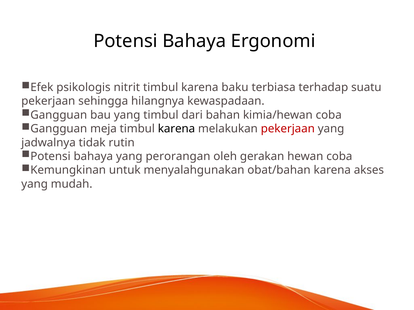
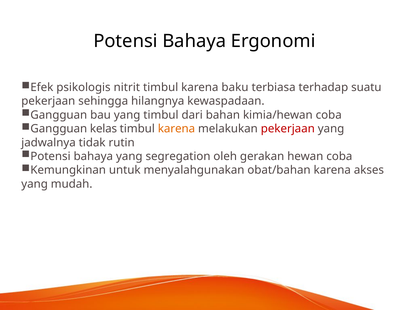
meja: meja -> kelas (104, 129)
karena colour: black -> orange (176, 129)
perorangan: perorangan -> segregation (178, 157)
